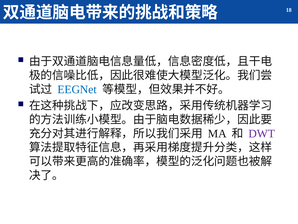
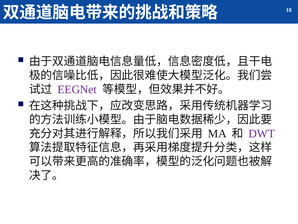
EEGNet colour: blue -> purple (77, 89)
